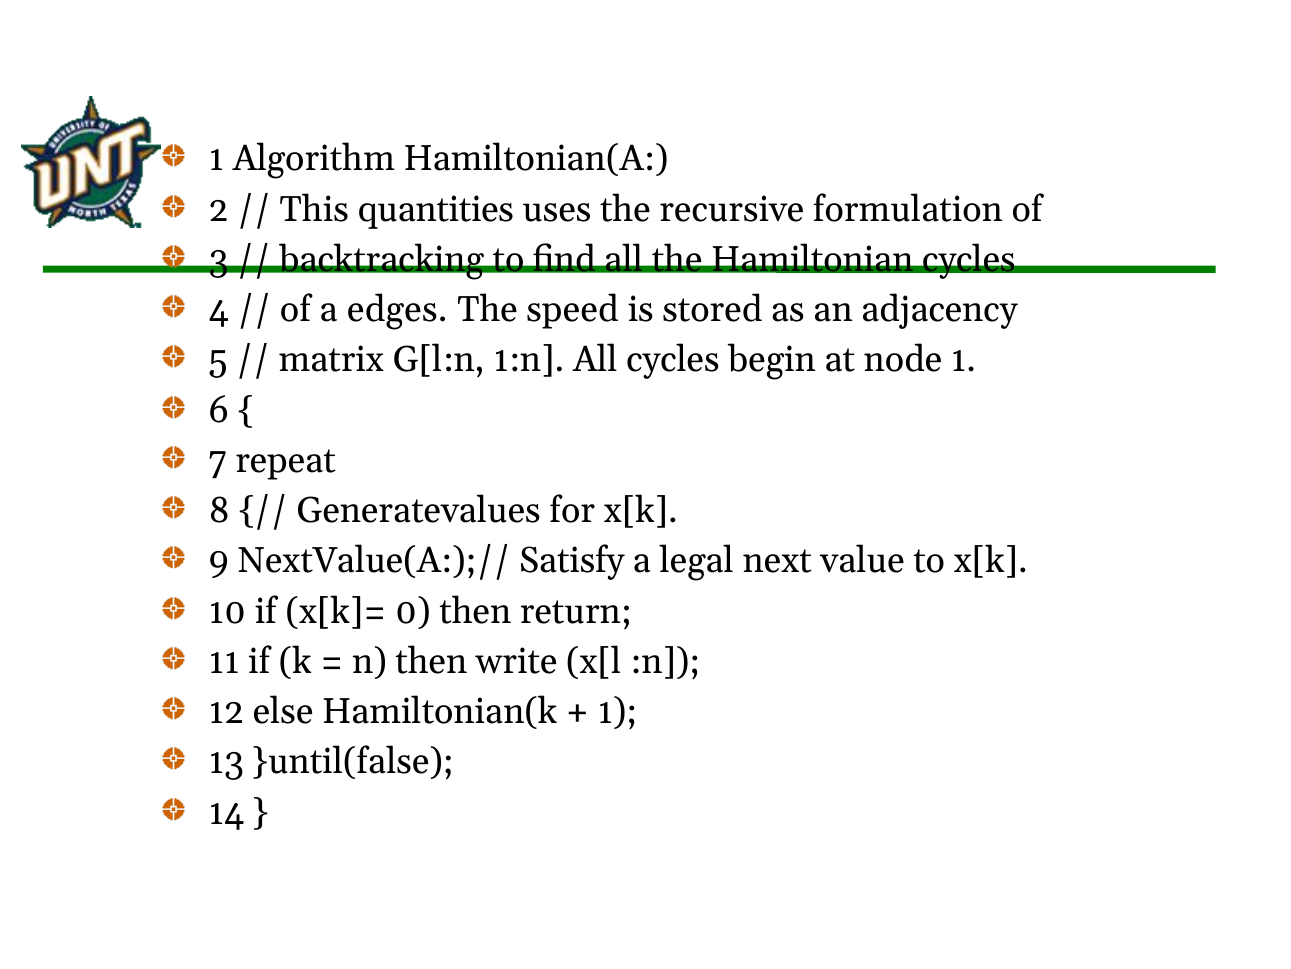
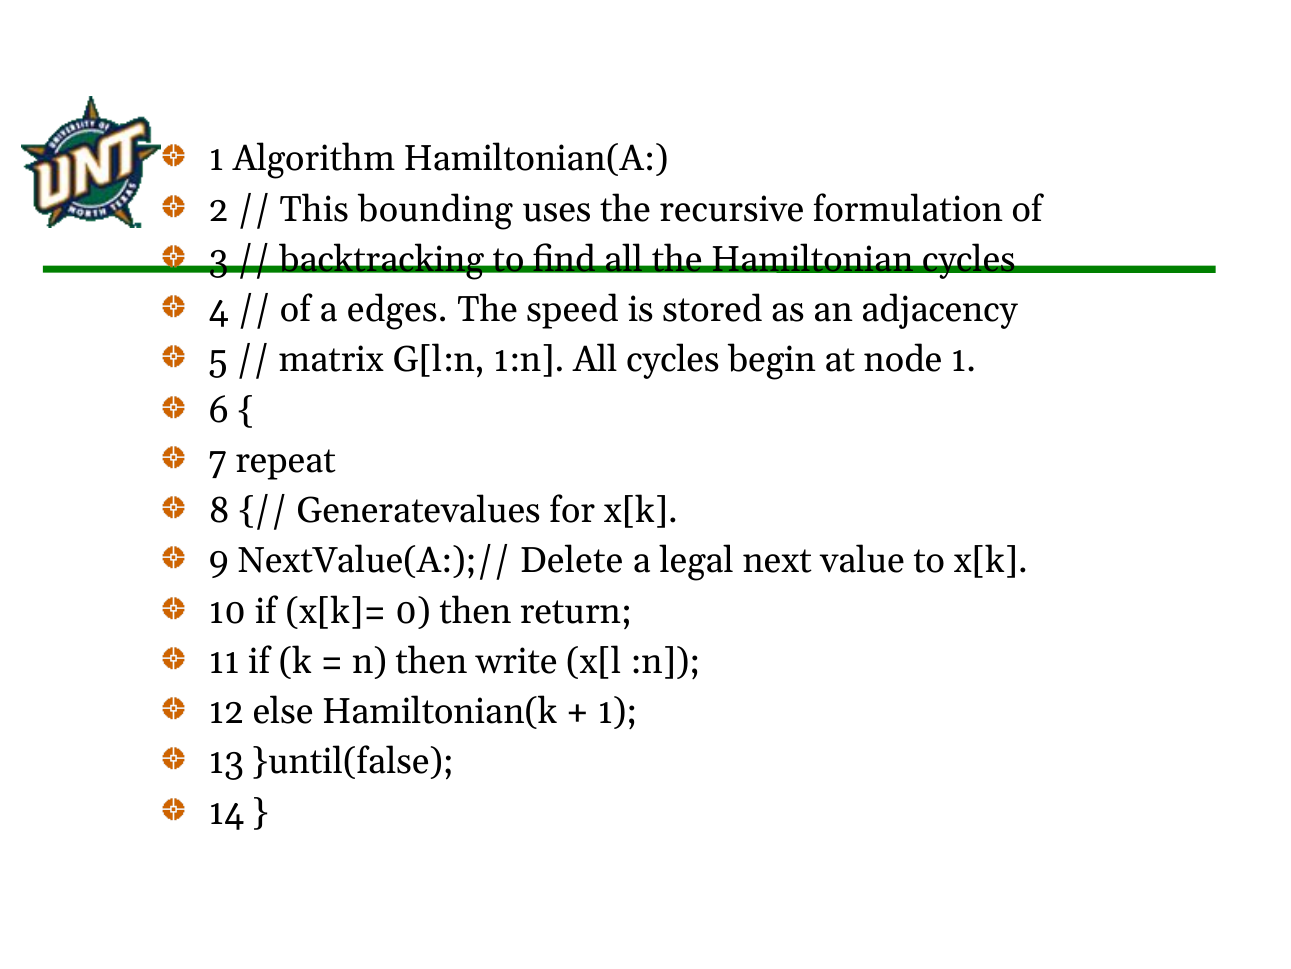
quantities: quantities -> bounding (435, 209)
Satisfy: Satisfy -> Delete (572, 561)
